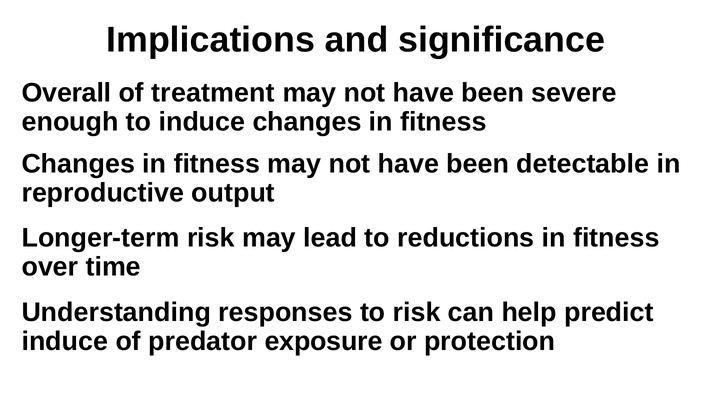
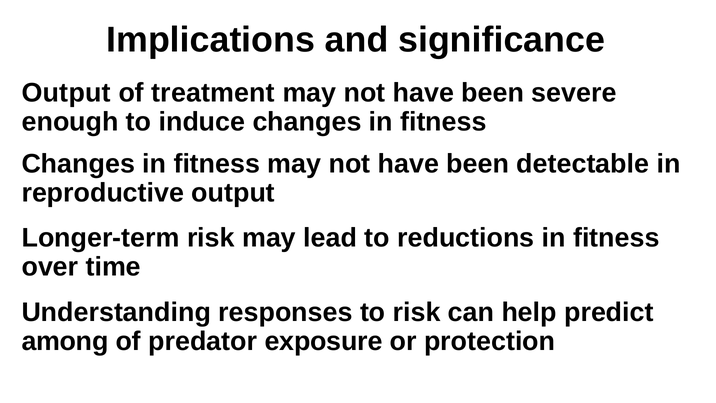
Overall: Overall -> Output (66, 93)
induce: induce -> among (65, 341)
